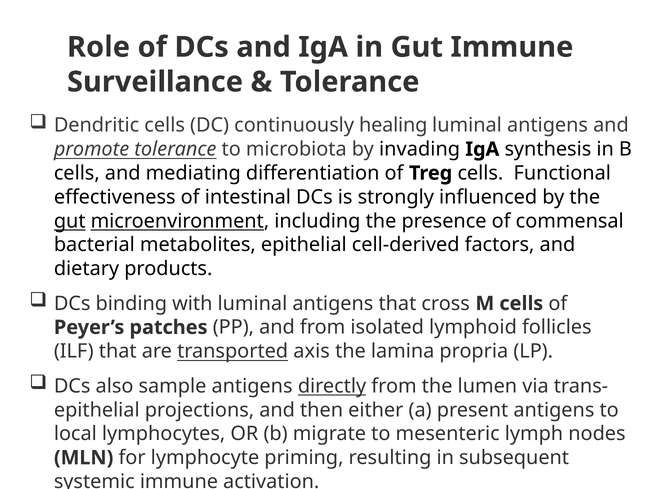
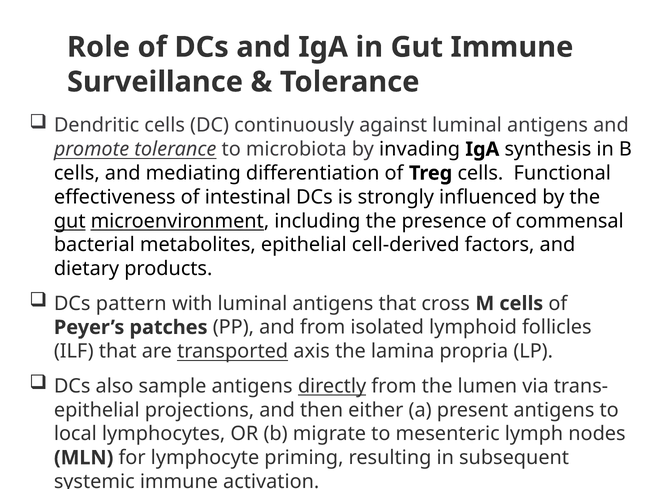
healing: healing -> against (393, 125)
binding: binding -> pattern (131, 303)
